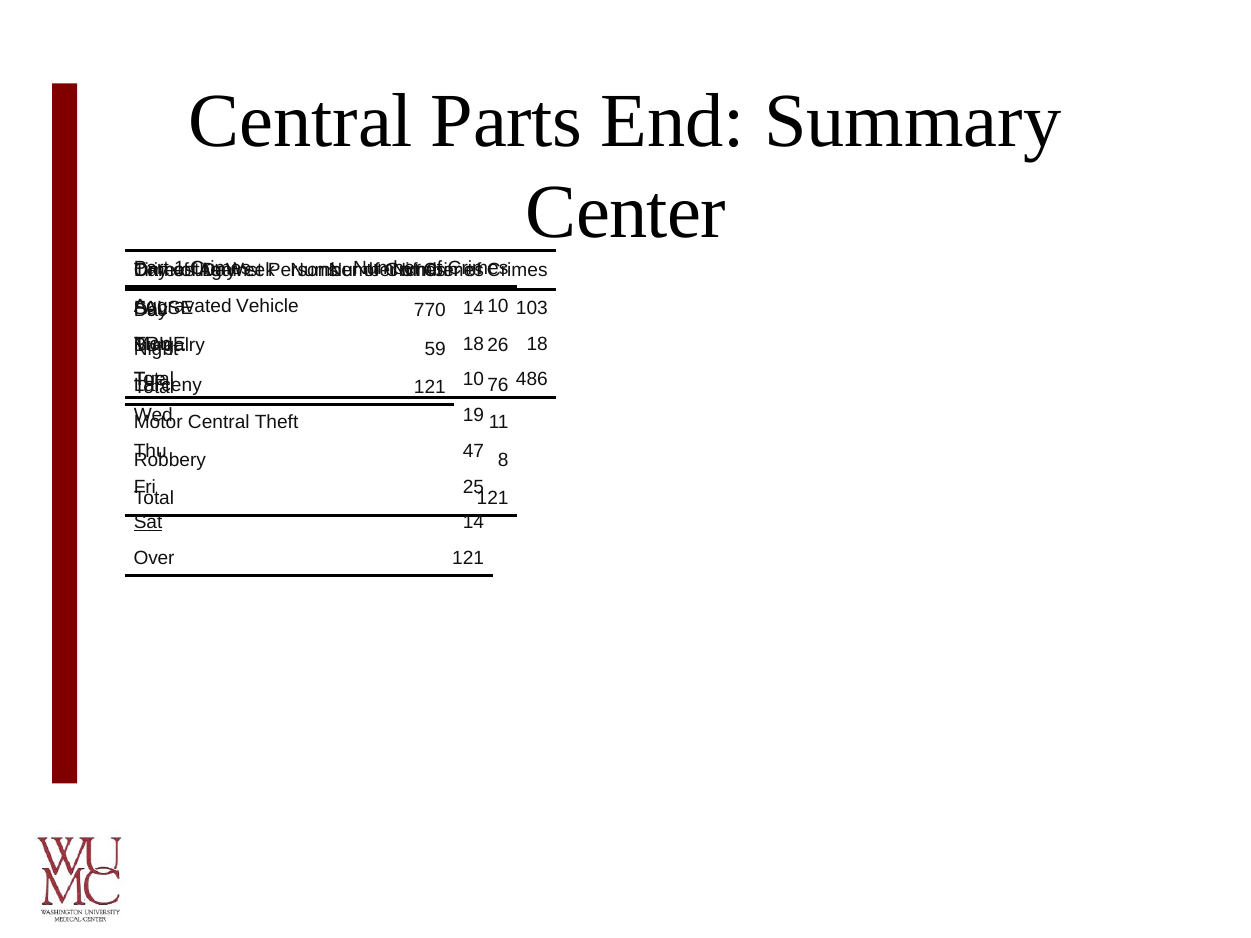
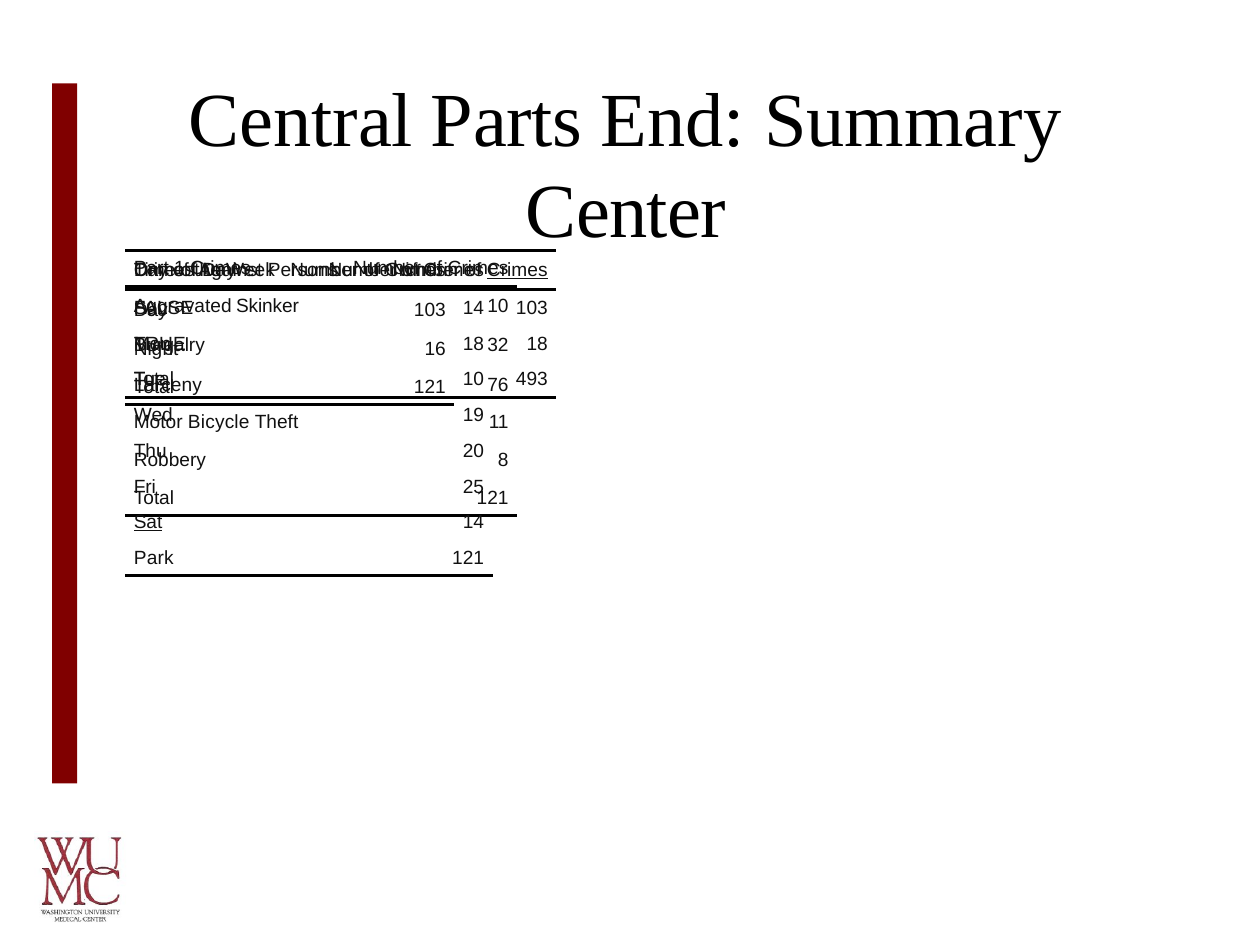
Crimes underline: none -> present (517, 270)
Vehicle: Vehicle -> Skinker (267, 306)
770: 770 -> 103 (430, 310)
26: 26 -> 32 (498, 346)
59: 59 -> 16 (435, 349)
486: 486 -> 493 (532, 380)
Central: Central -> Bicycle (219, 423)
47: 47 -> 20 (473, 451)
Over: Over -> Park (154, 559)
